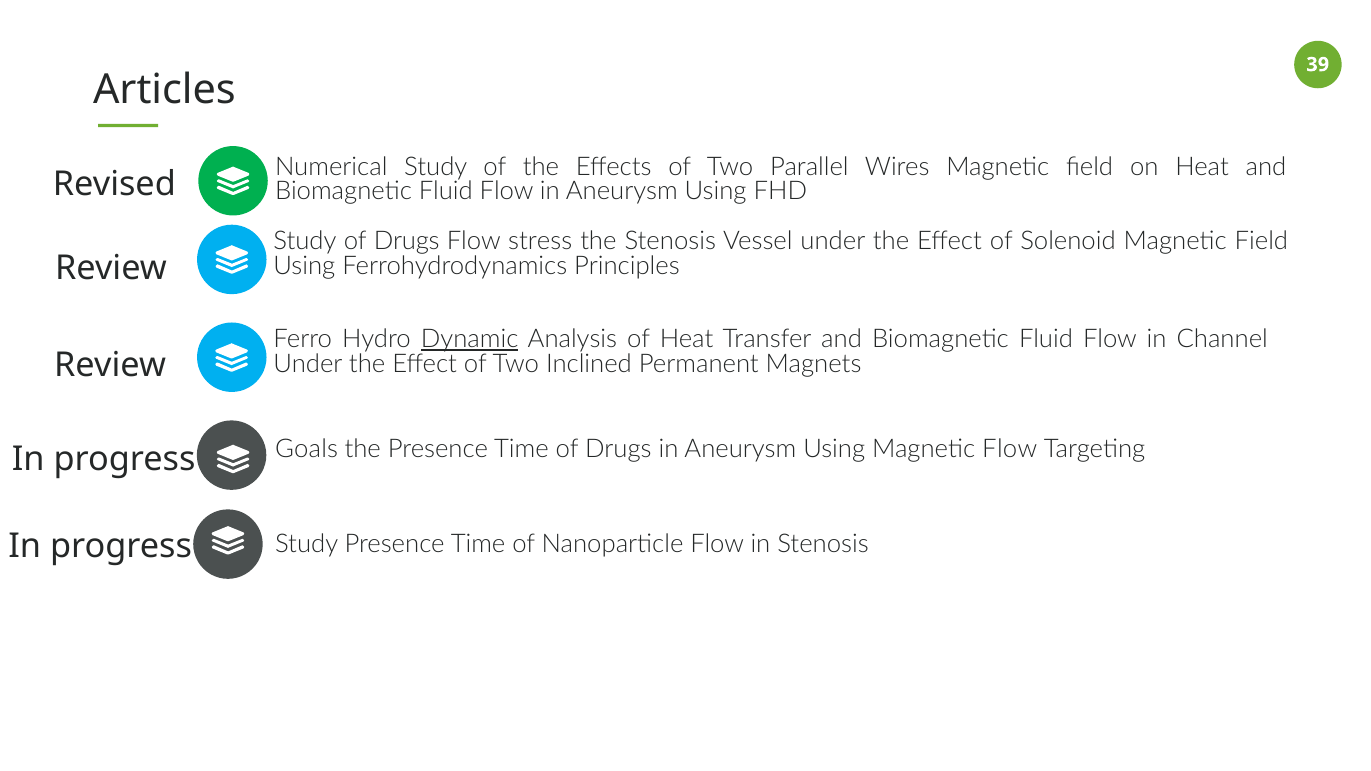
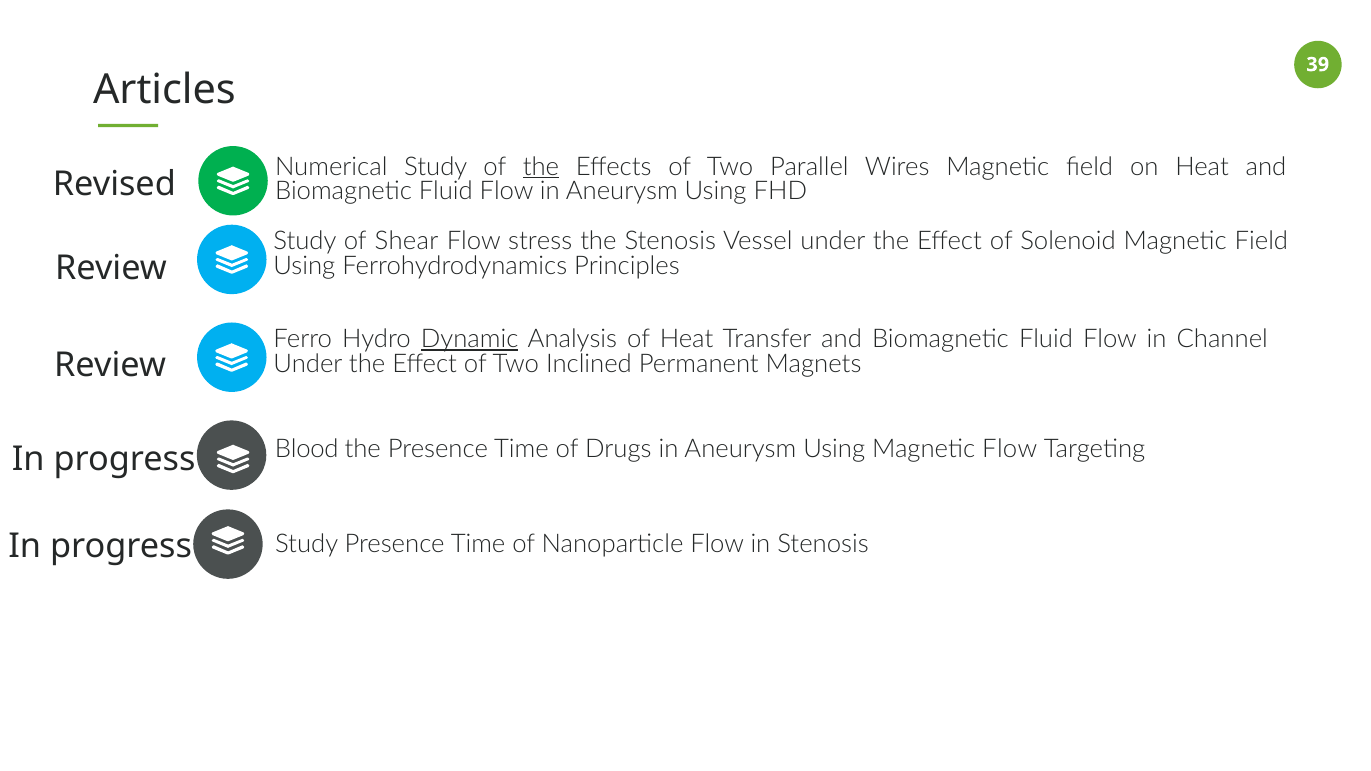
the underline: none -> present (541, 167)
Study of Drugs: Drugs -> Shear (406, 242)
Goals: Goals -> Blood (307, 449)
